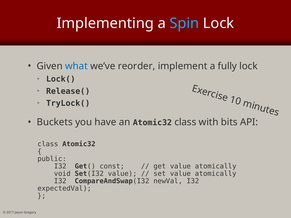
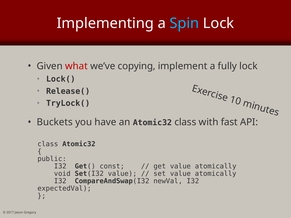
what colour: blue -> red (76, 66)
reorder: reorder -> copying (137, 66)
bits: bits -> fast (229, 122)
